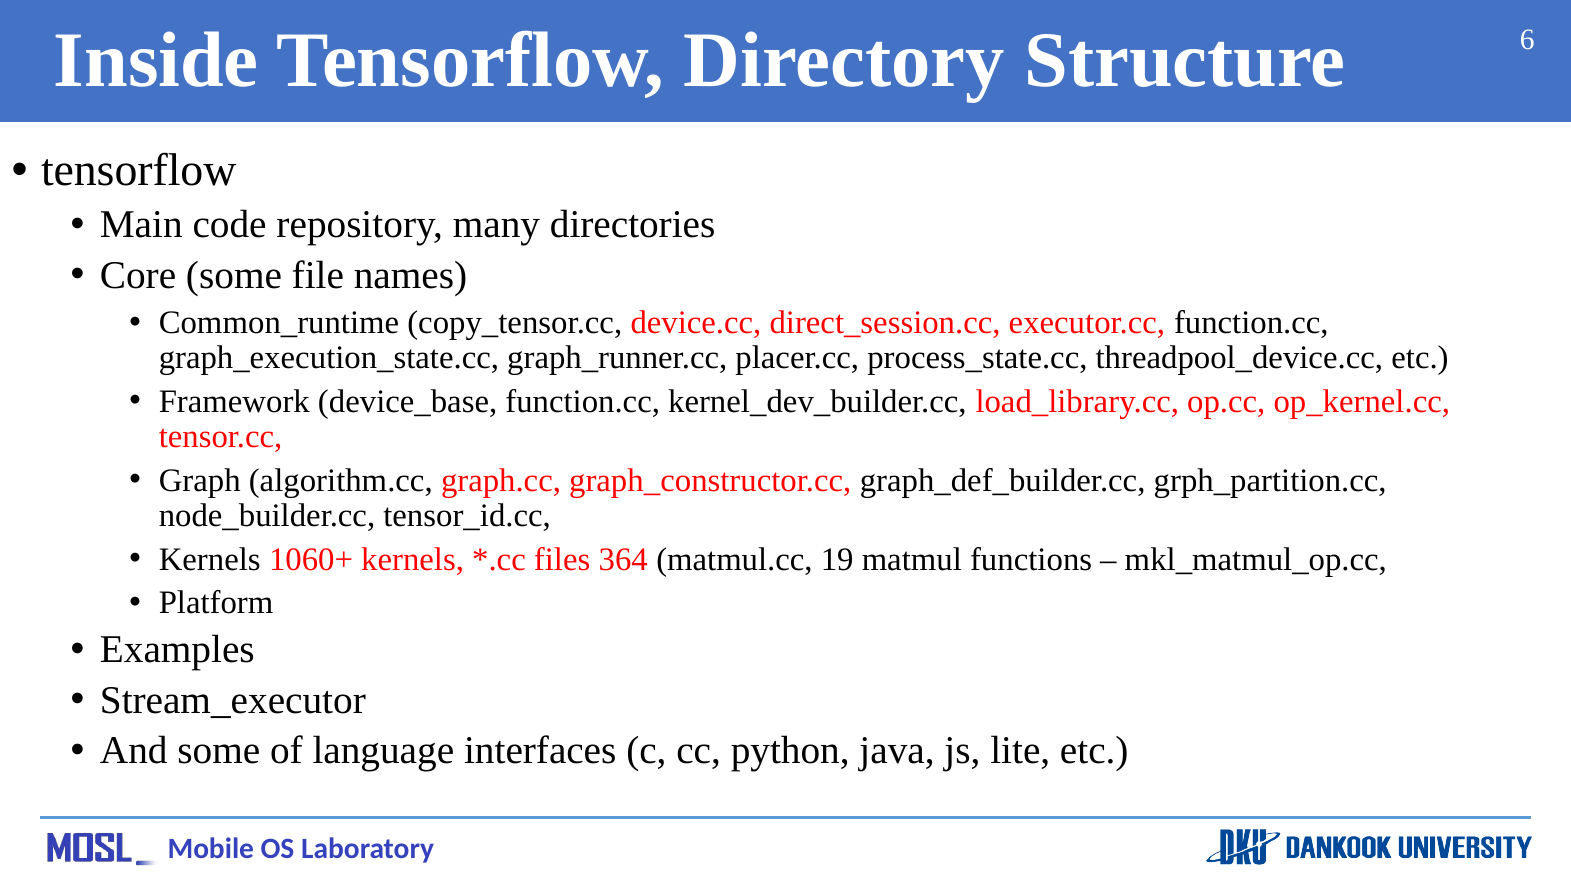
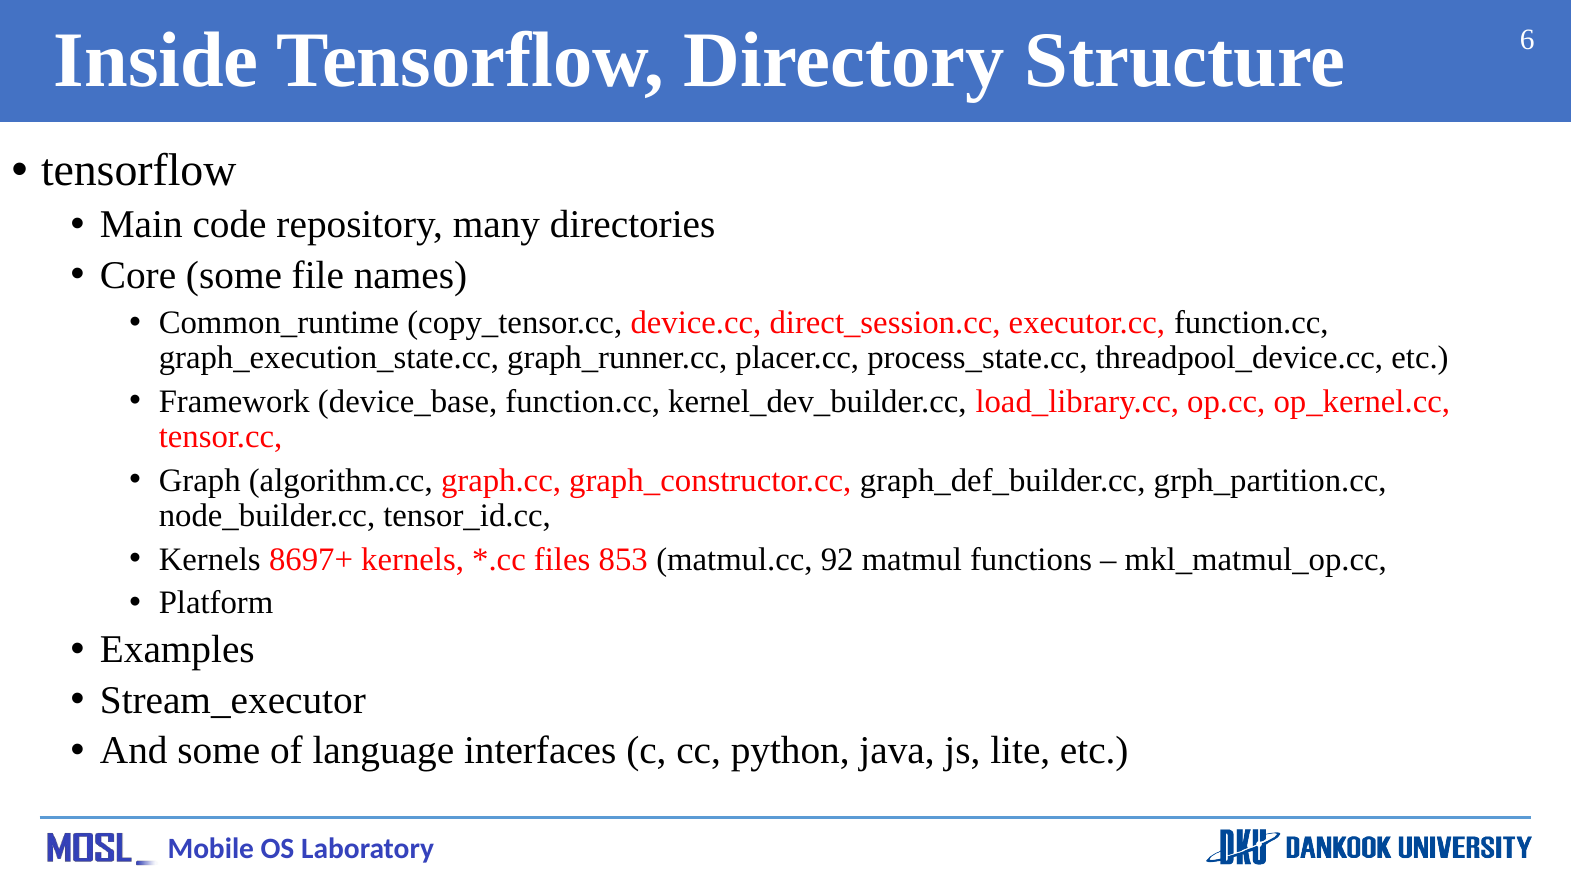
1060+: 1060+ -> 8697+ (311, 559)
364: 364 -> 853 (623, 559)
19: 19 -> 92 (837, 559)
